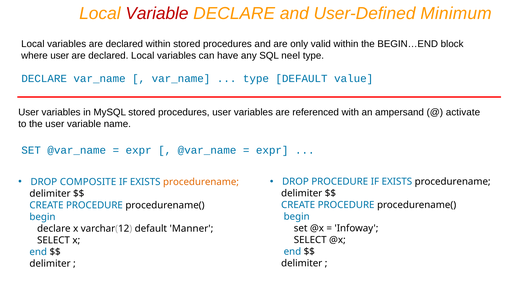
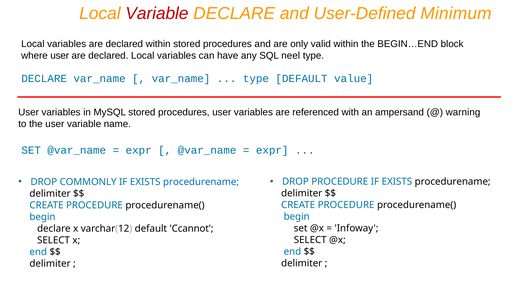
activate: activate -> warning (463, 112)
COMPOSITE: COMPOSITE -> COMMONLY (88, 182)
procedurename colour: orange -> blue (201, 182)
Manner: Manner -> Ccannot (192, 229)
